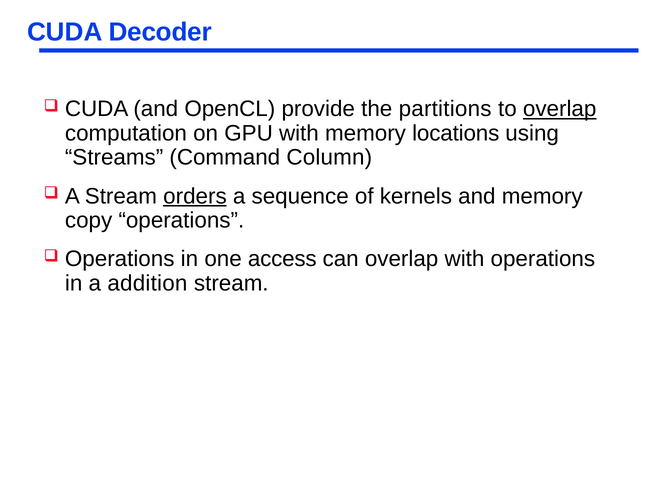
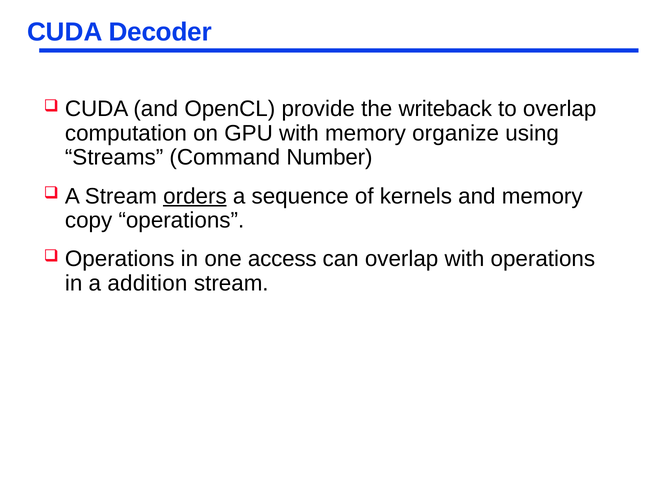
partitions: partitions -> writeback (445, 109)
overlap underline: present -> none (560, 109)
locations: locations -> organize (456, 133)
Column: Column -> Number (329, 157)
